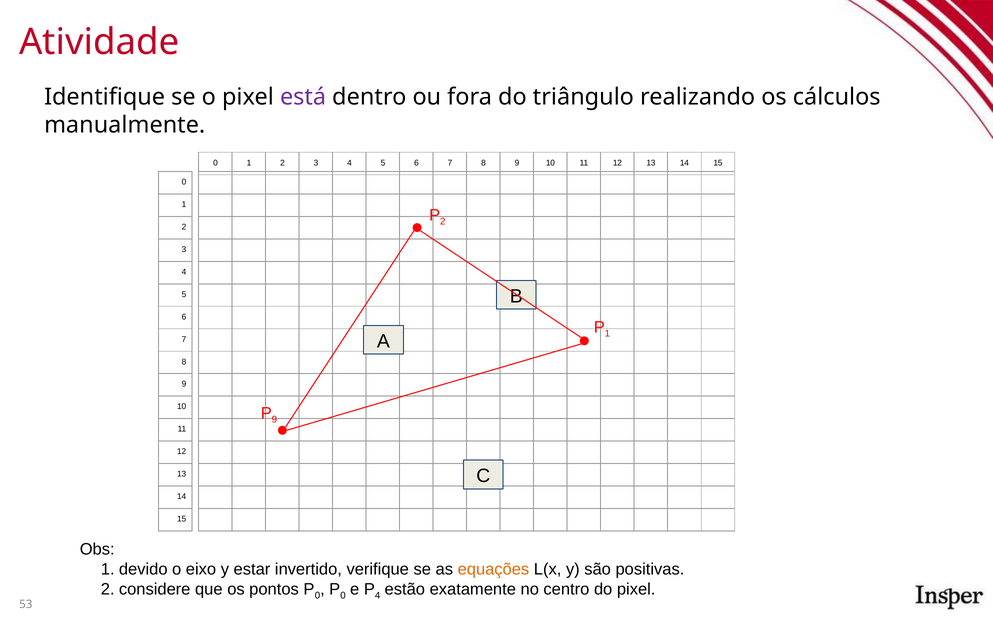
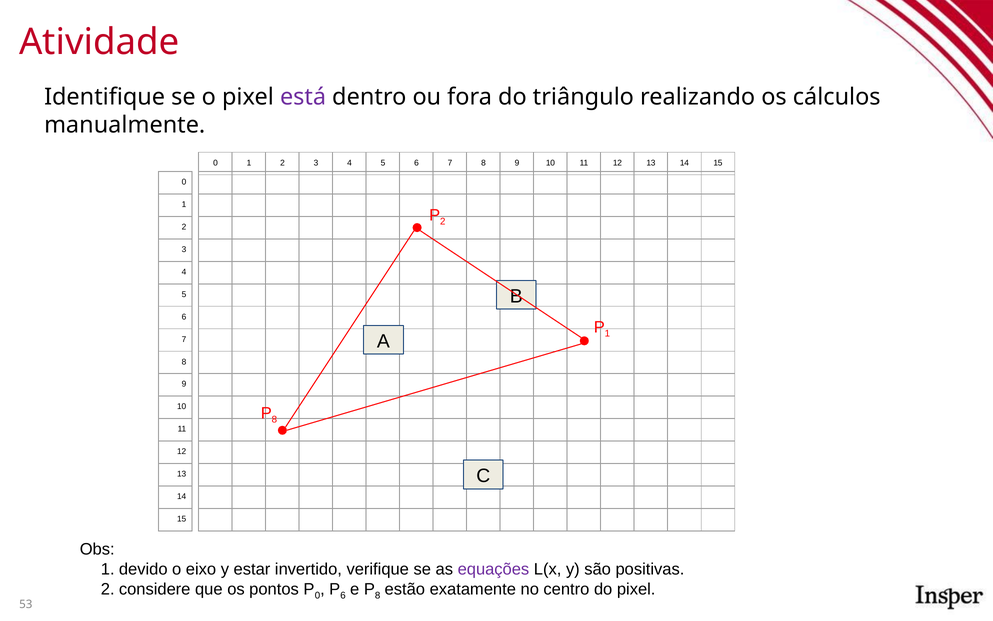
9: 9 -> 8 (274, 419)
equações colour: orange -> purple (493, 569)
0: 0 -> 6 (343, 595)
4: 4 -> 8 (378, 595)
